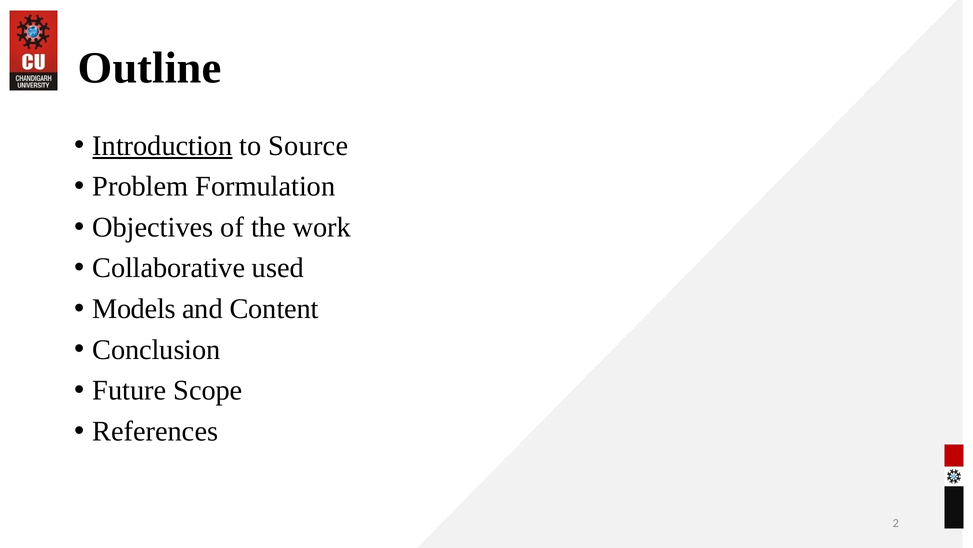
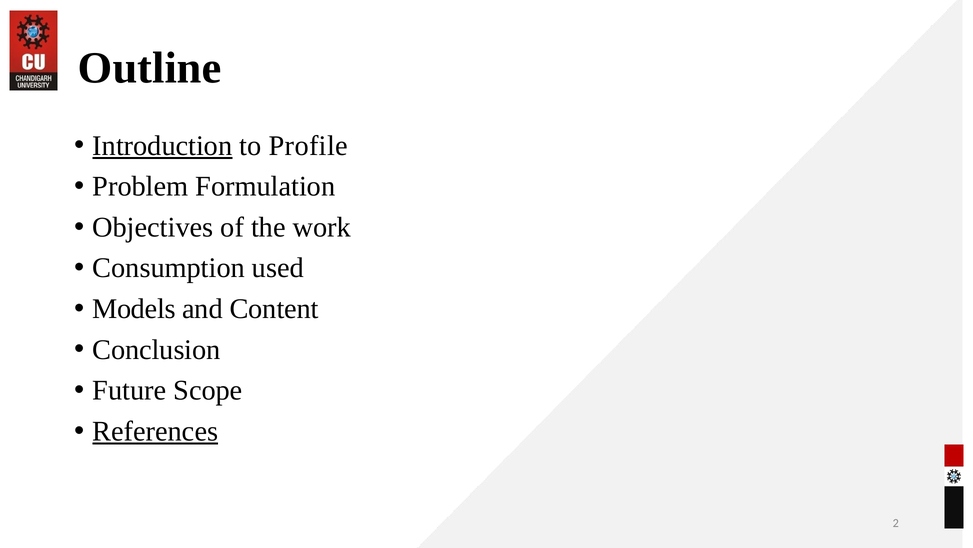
Source: Source -> Profile (308, 146)
Collaborative: Collaborative -> Consumption (169, 268)
References underline: none -> present (155, 431)
